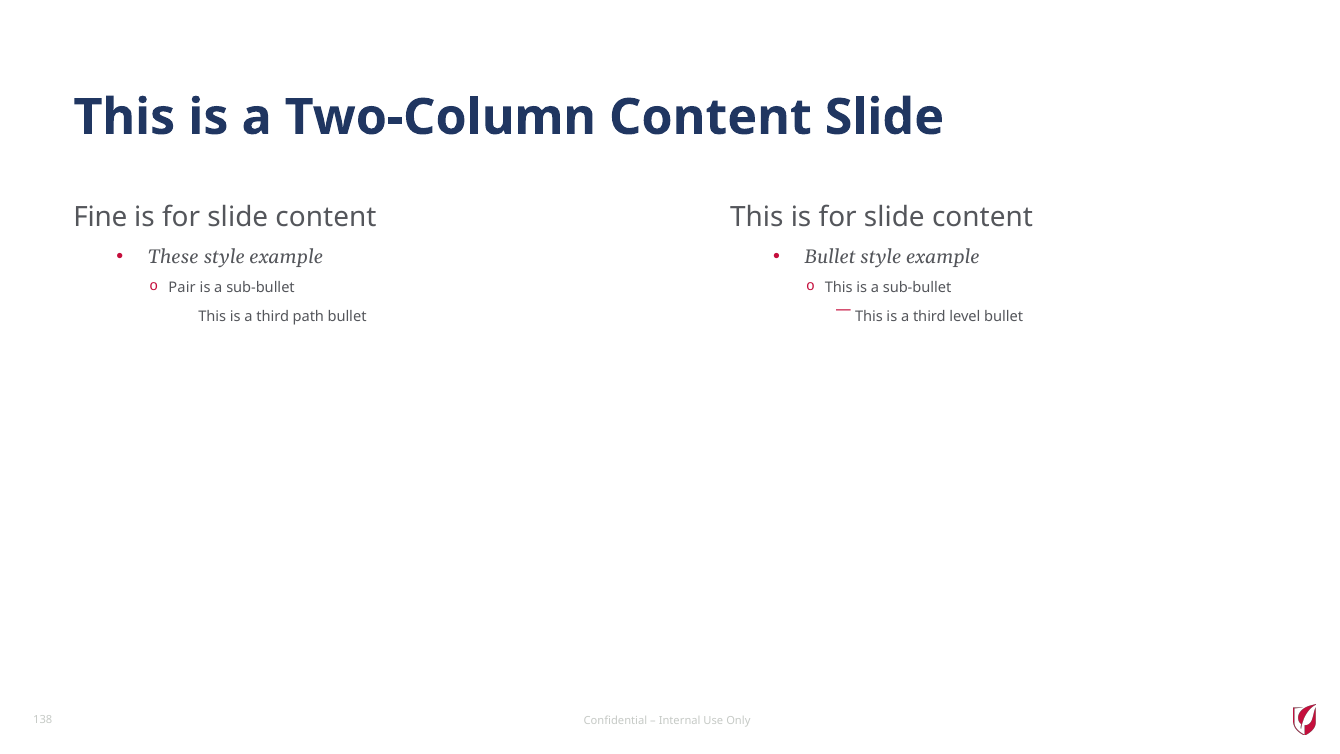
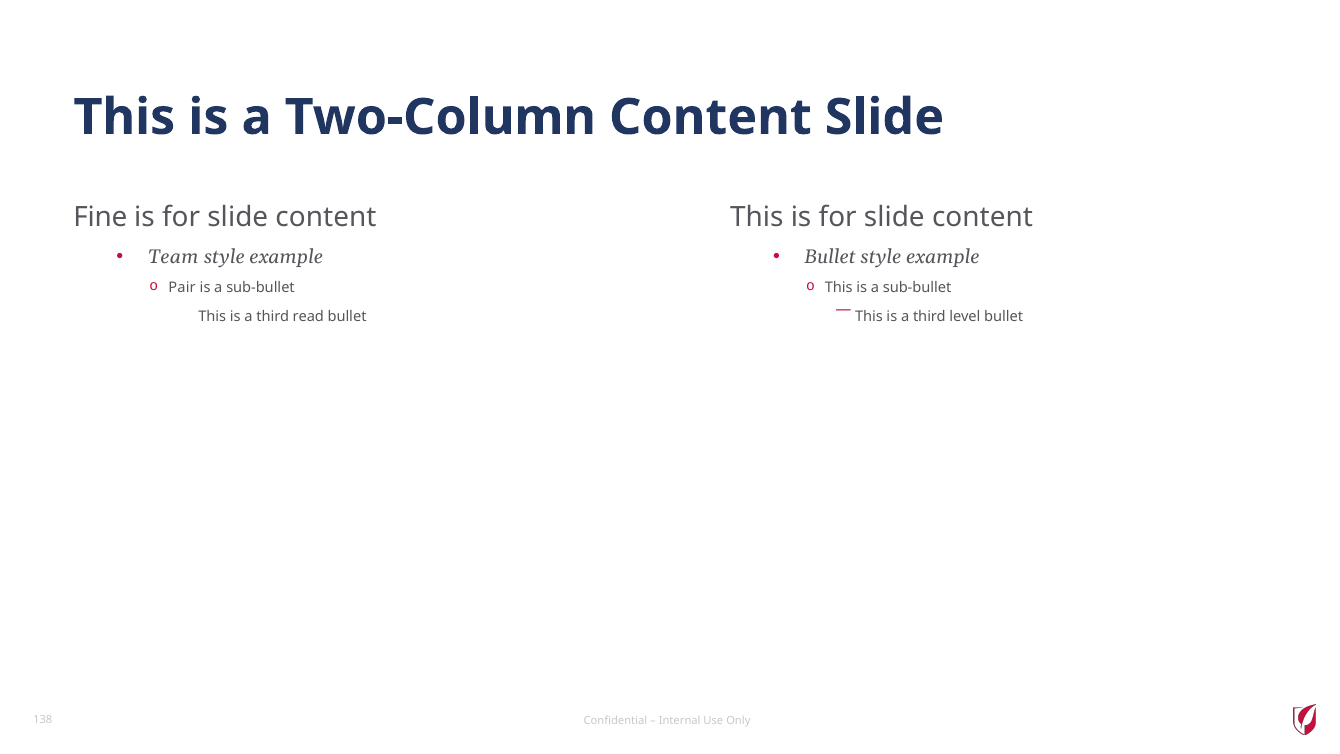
These: These -> Team (173, 257)
path: path -> read (308, 316)
